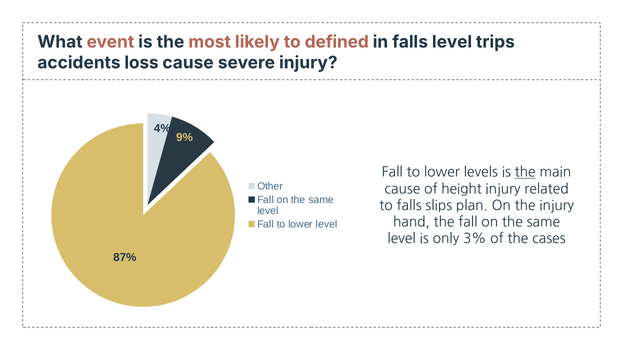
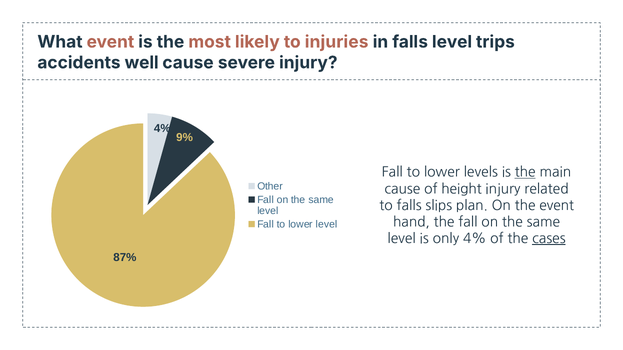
defined: defined -> injuries (337, 42)
loss: loss -> well (142, 63)
the injury: injury -> event (557, 206)
only 3%: 3% -> 4% (475, 239)
cases underline: none -> present (549, 239)
